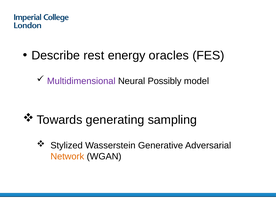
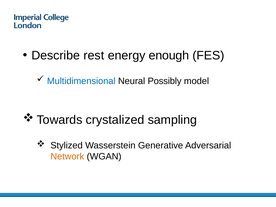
oracles: oracles -> enough (169, 55)
Multidimensional colour: purple -> blue (81, 81)
generating: generating -> crystalized (115, 120)
